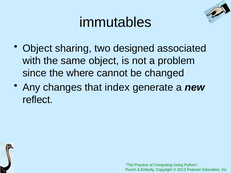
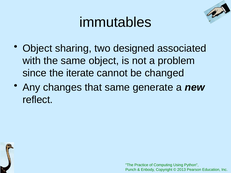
where: where -> iterate (80, 73)
that index: index -> same (117, 87)
